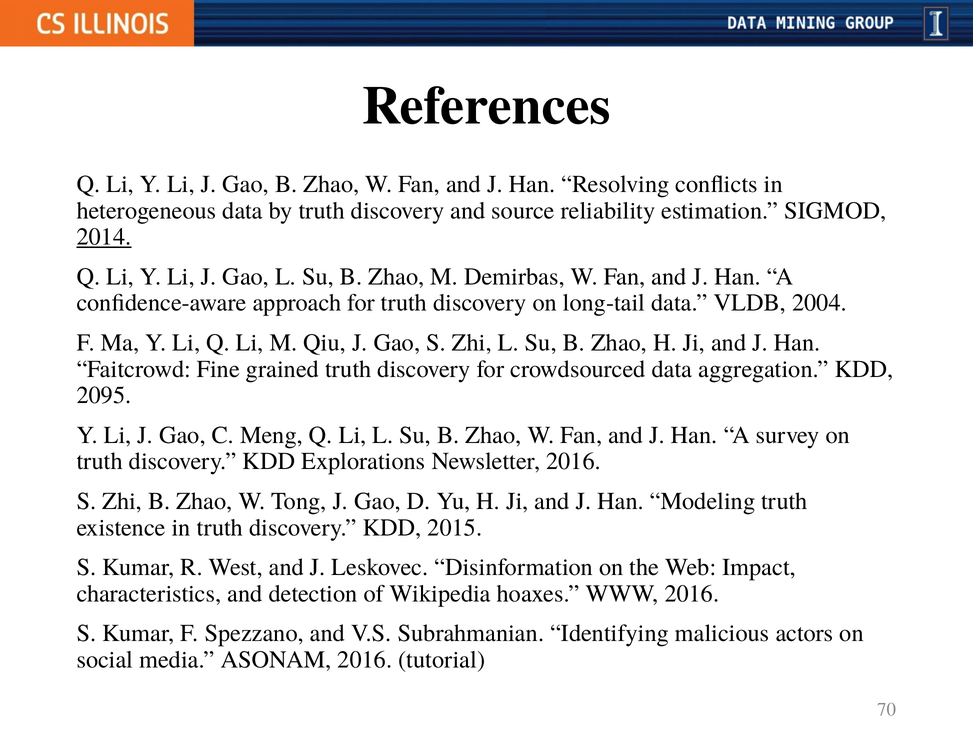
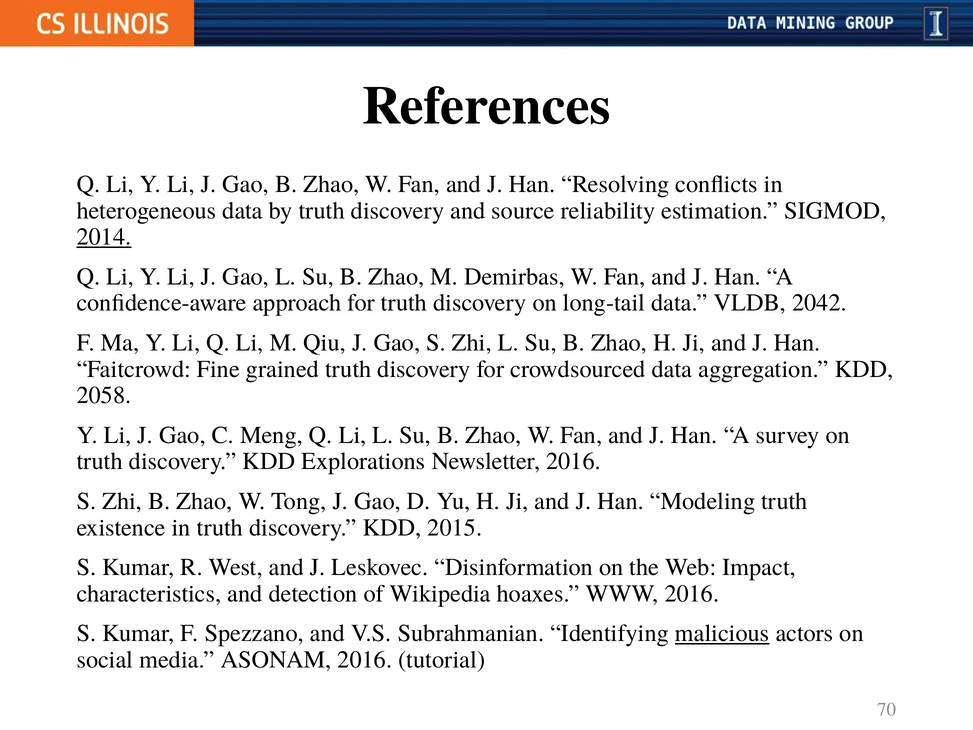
2004: 2004 -> 2042 (819, 303)
2095: 2095 -> 2058 (104, 395)
malicious underline: none -> present (722, 633)
